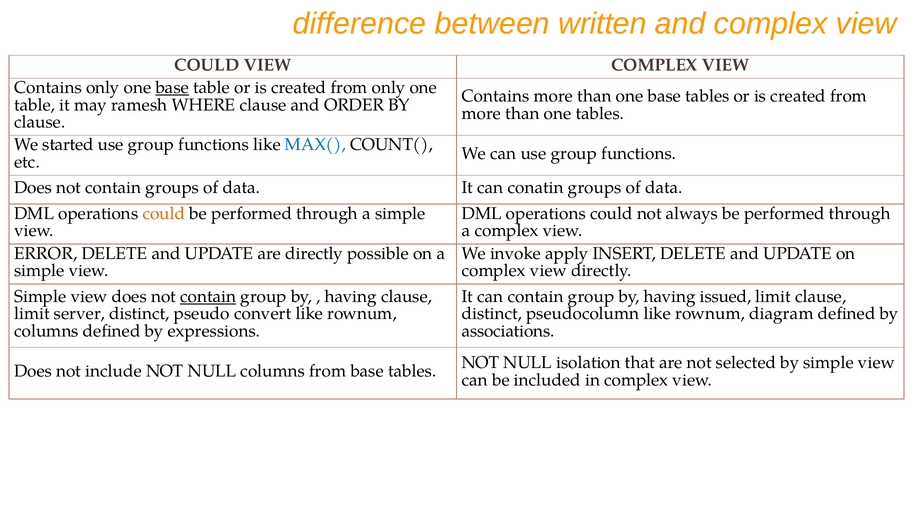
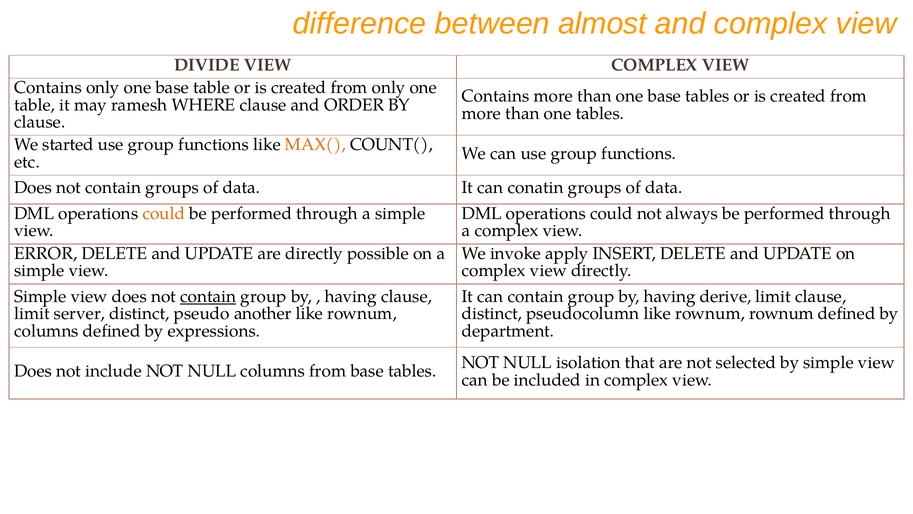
written: written -> almost (602, 24)
COULD: COULD -> DIVIDE (207, 65)
base underline: present -> none (172, 88)
MAX( colour: blue -> orange (315, 145)
issued: issued -> derive (726, 296)
convert: convert -> another (263, 314)
rownum diagram: diagram -> rownum (782, 314)
associations: associations -> department (508, 331)
